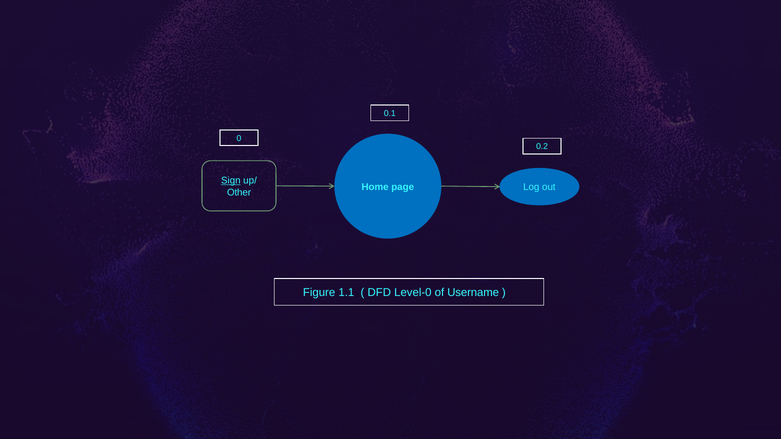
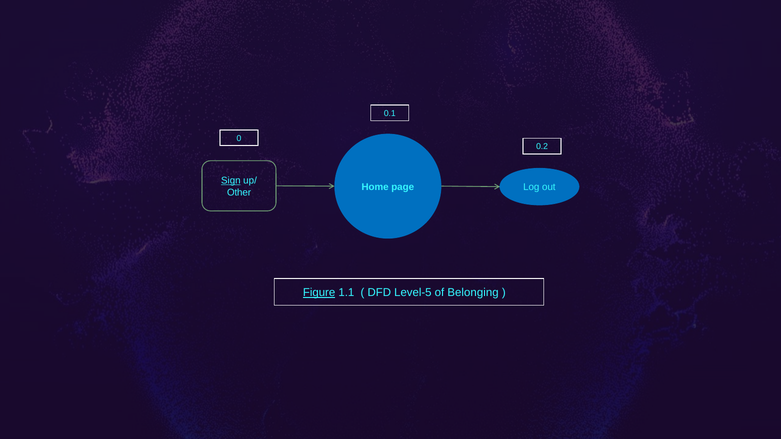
Figure underline: none -> present (319, 293)
Level-0: Level-0 -> Level-5 (413, 293)
Username: Username -> Belonging (473, 293)
